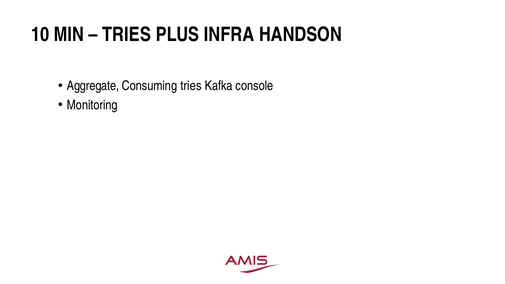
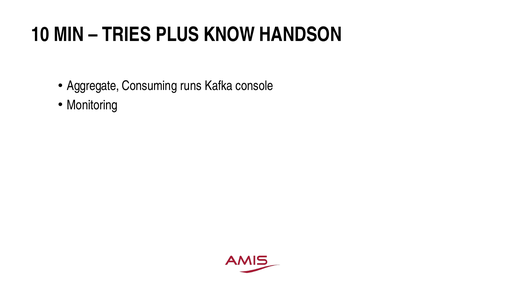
INFRA: INFRA -> KNOW (229, 35)
Consuming tries: tries -> runs (191, 86)
